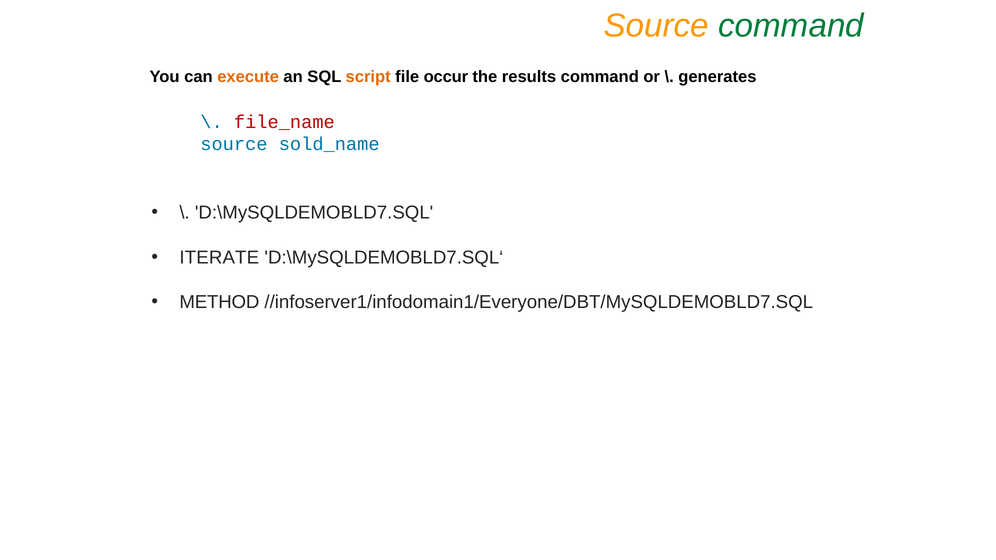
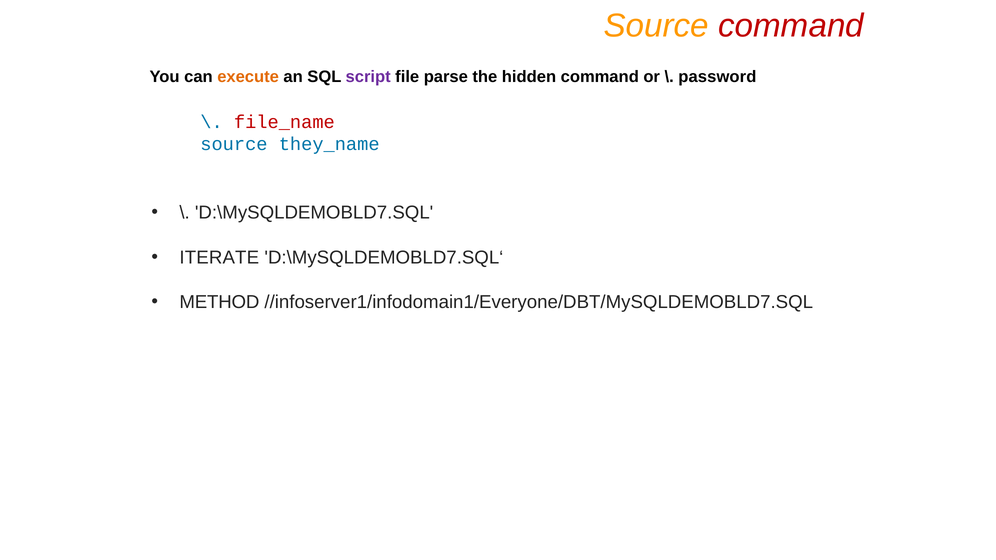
command colour: green -> red (791, 26)
script colour: orange -> purple (368, 77)
occur: occur -> parse (446, 77)
results: results -> hidden (529, 77)
generates: generates -> password (717, 77)
sold_name: sold_name -> they_name (329, 144)
